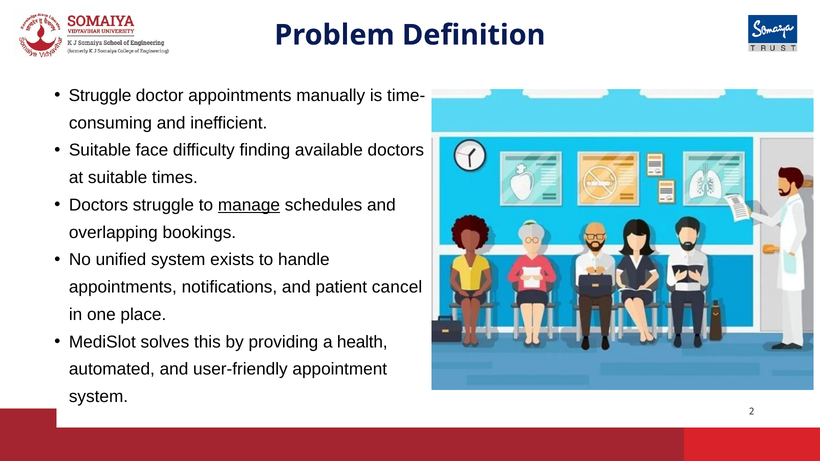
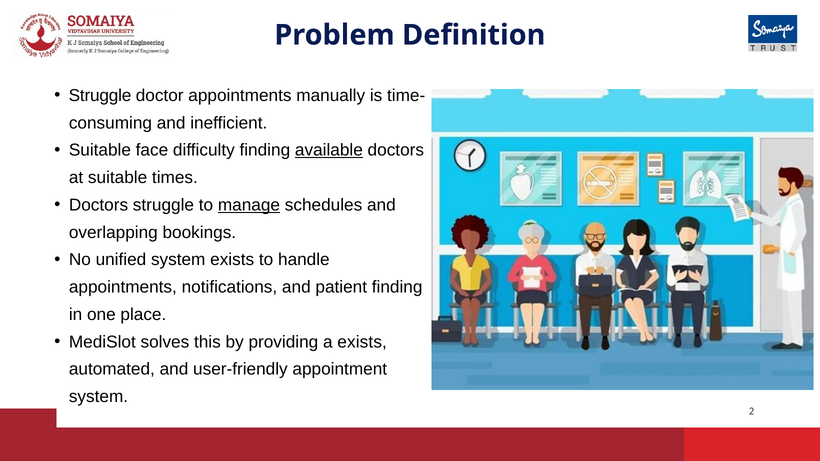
available underline: none -> present (329, 150)
patient cancel: cancel -> finding (397, 287)
a health: health -> exists (362, 342)
